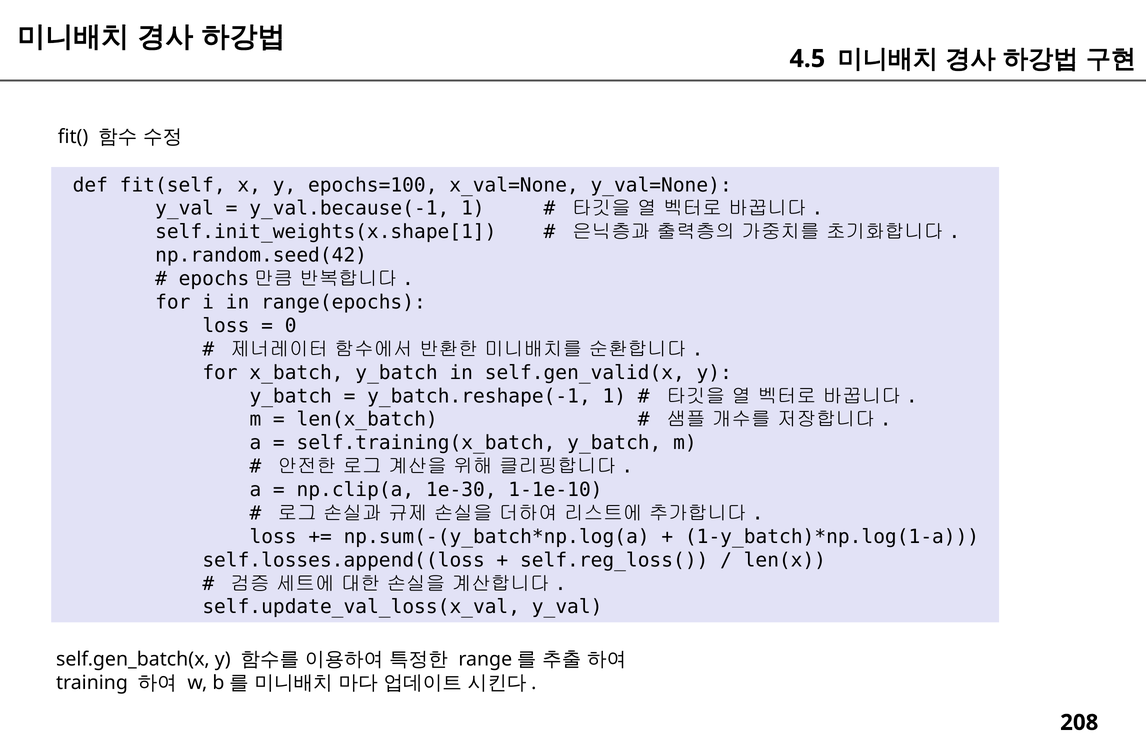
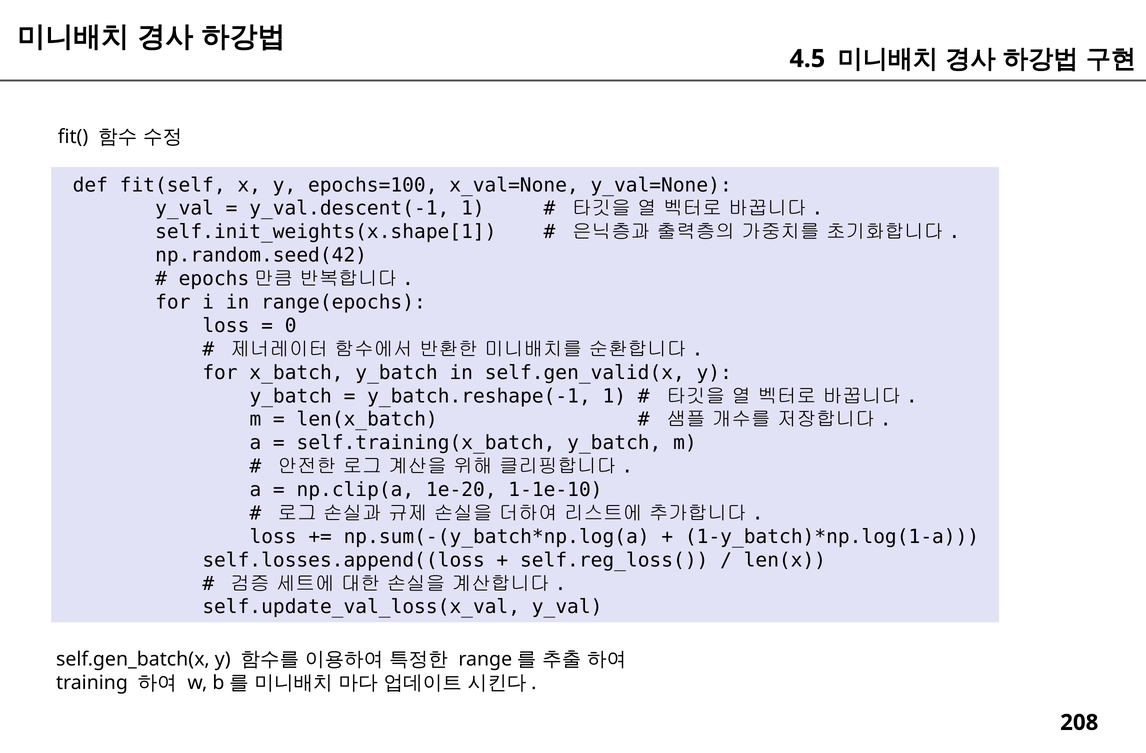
y_val.because(-1: y_val.because(-1 -> y_val.descent(-1 (349, 208)
1e-30: 1e-30 -> 1e-20 (461, 490)
